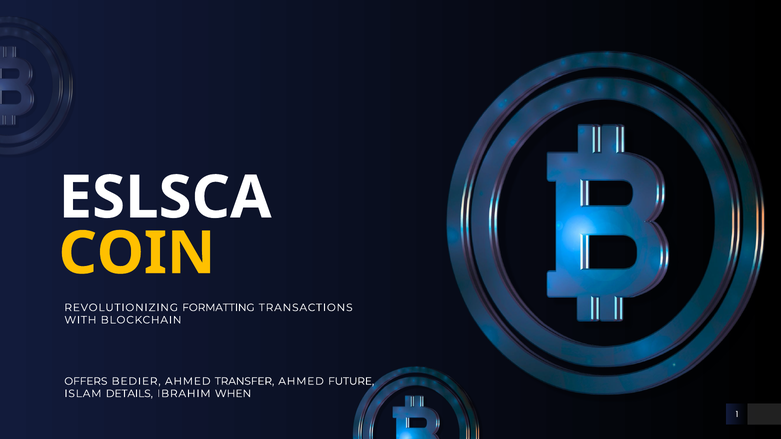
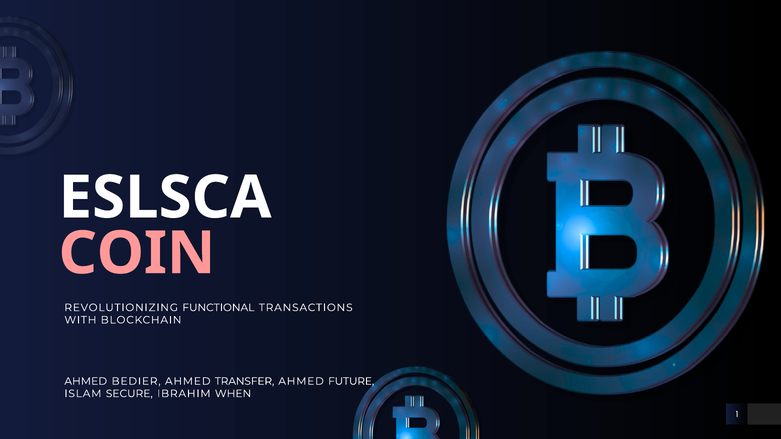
COIN colour: yellow -> pink (137, 254)
FORMATTING: FORMATTING -> FUNCTIONAL (218, 308)
OFFERS: OFFERS -> AHMED (86, 382)
DETAILS: DETAILS -> SECURE (129, 394)
